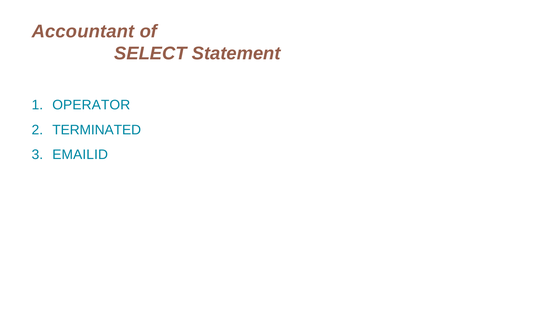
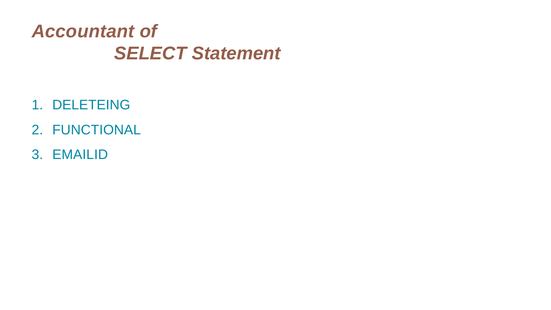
OPERATOR: OPERATOR -> DELETEING (91, 105)
TERMINATED: TERMINATED -> FUNCTIONAL (97, 130)
